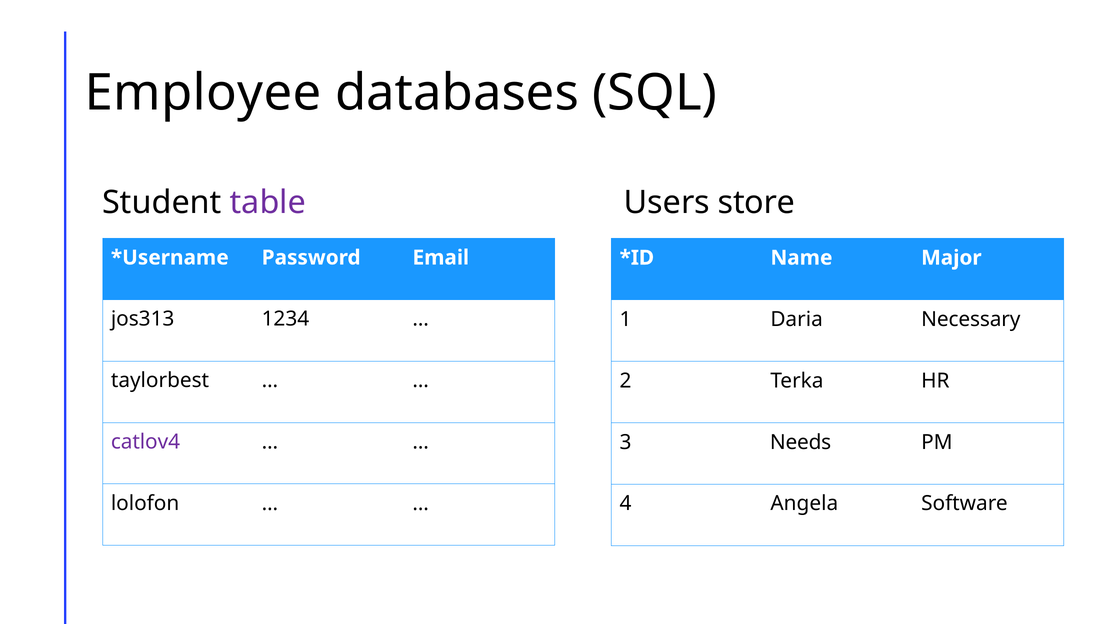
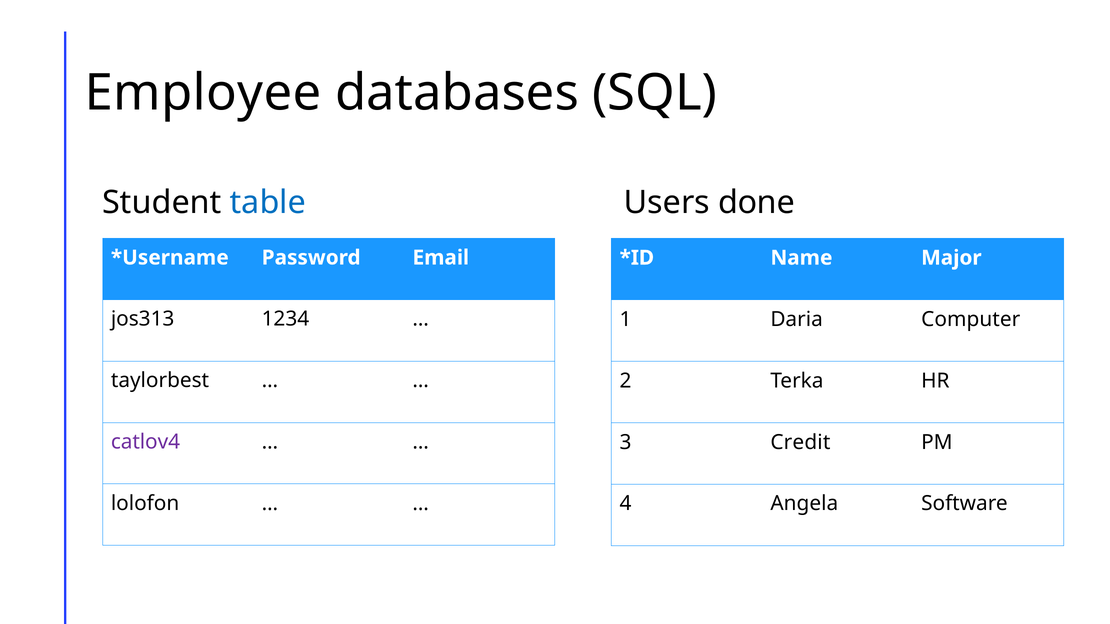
table colour: purple -> blue (268, 203)
store: store -> done (757, 203)
Necessary: Necessary -> Computer (971, 319)
Needs: Needs -> Credit (800, 442)
